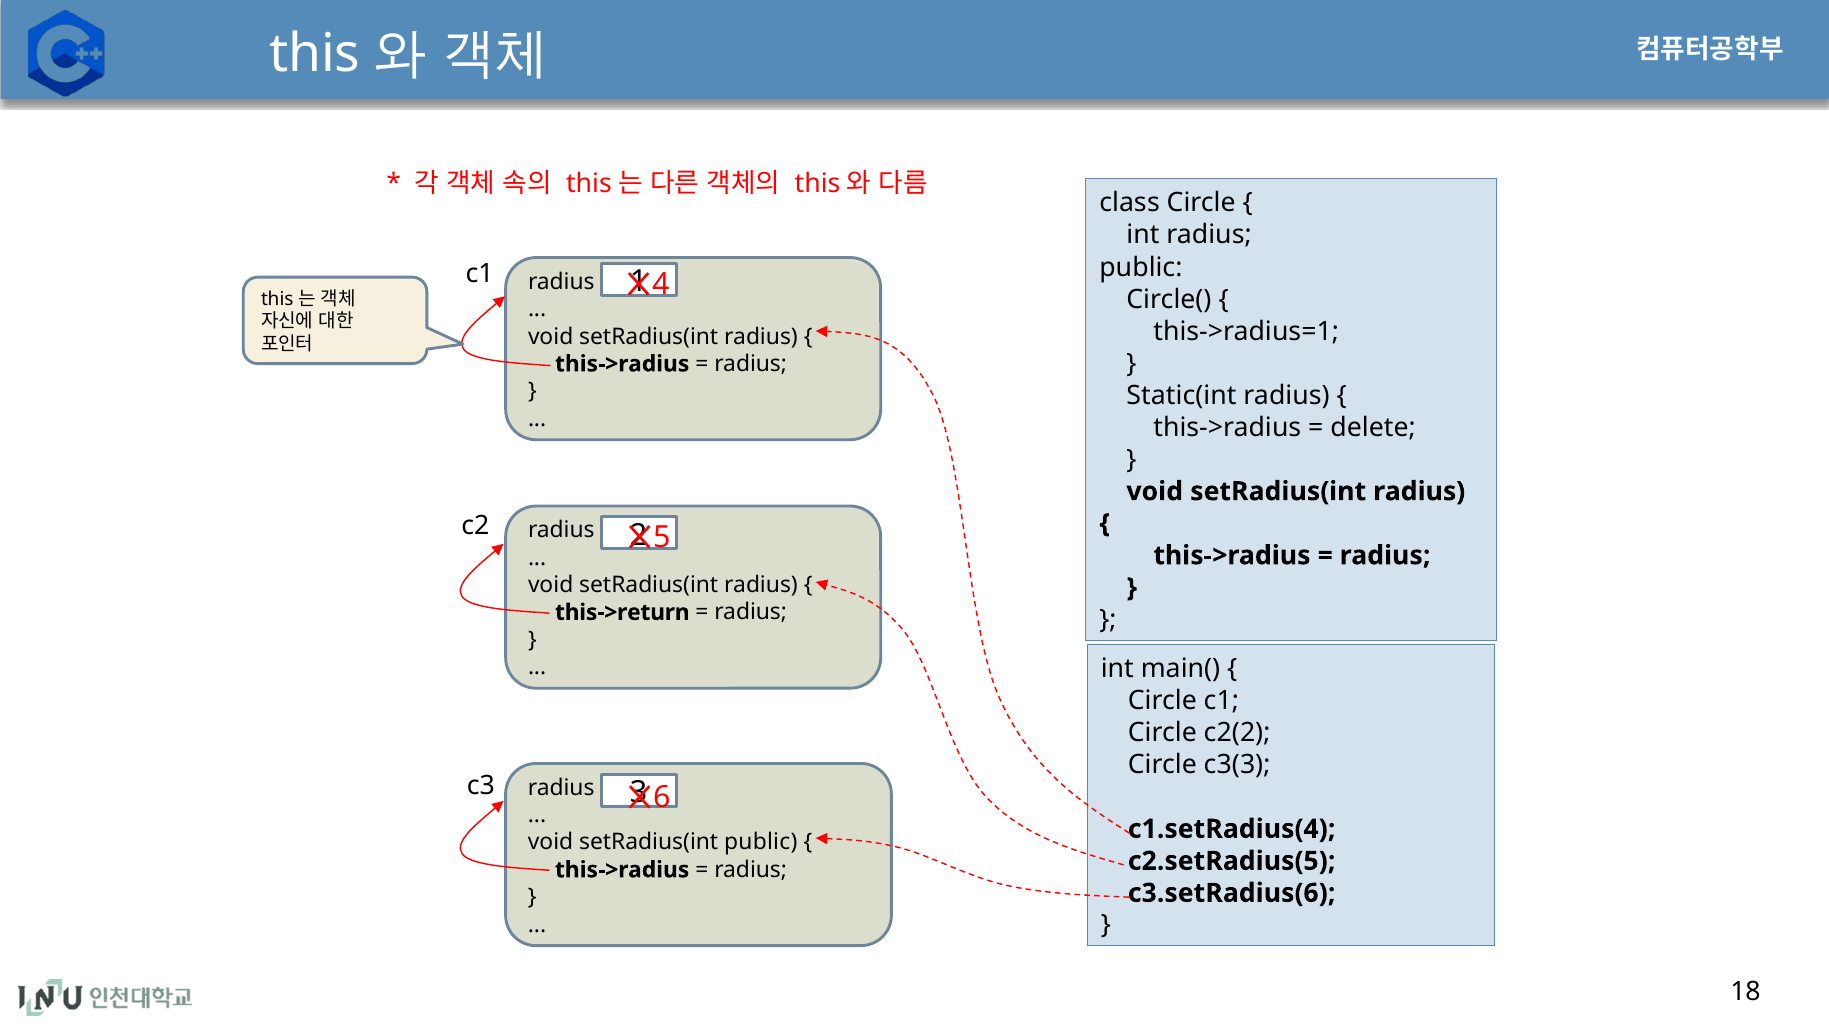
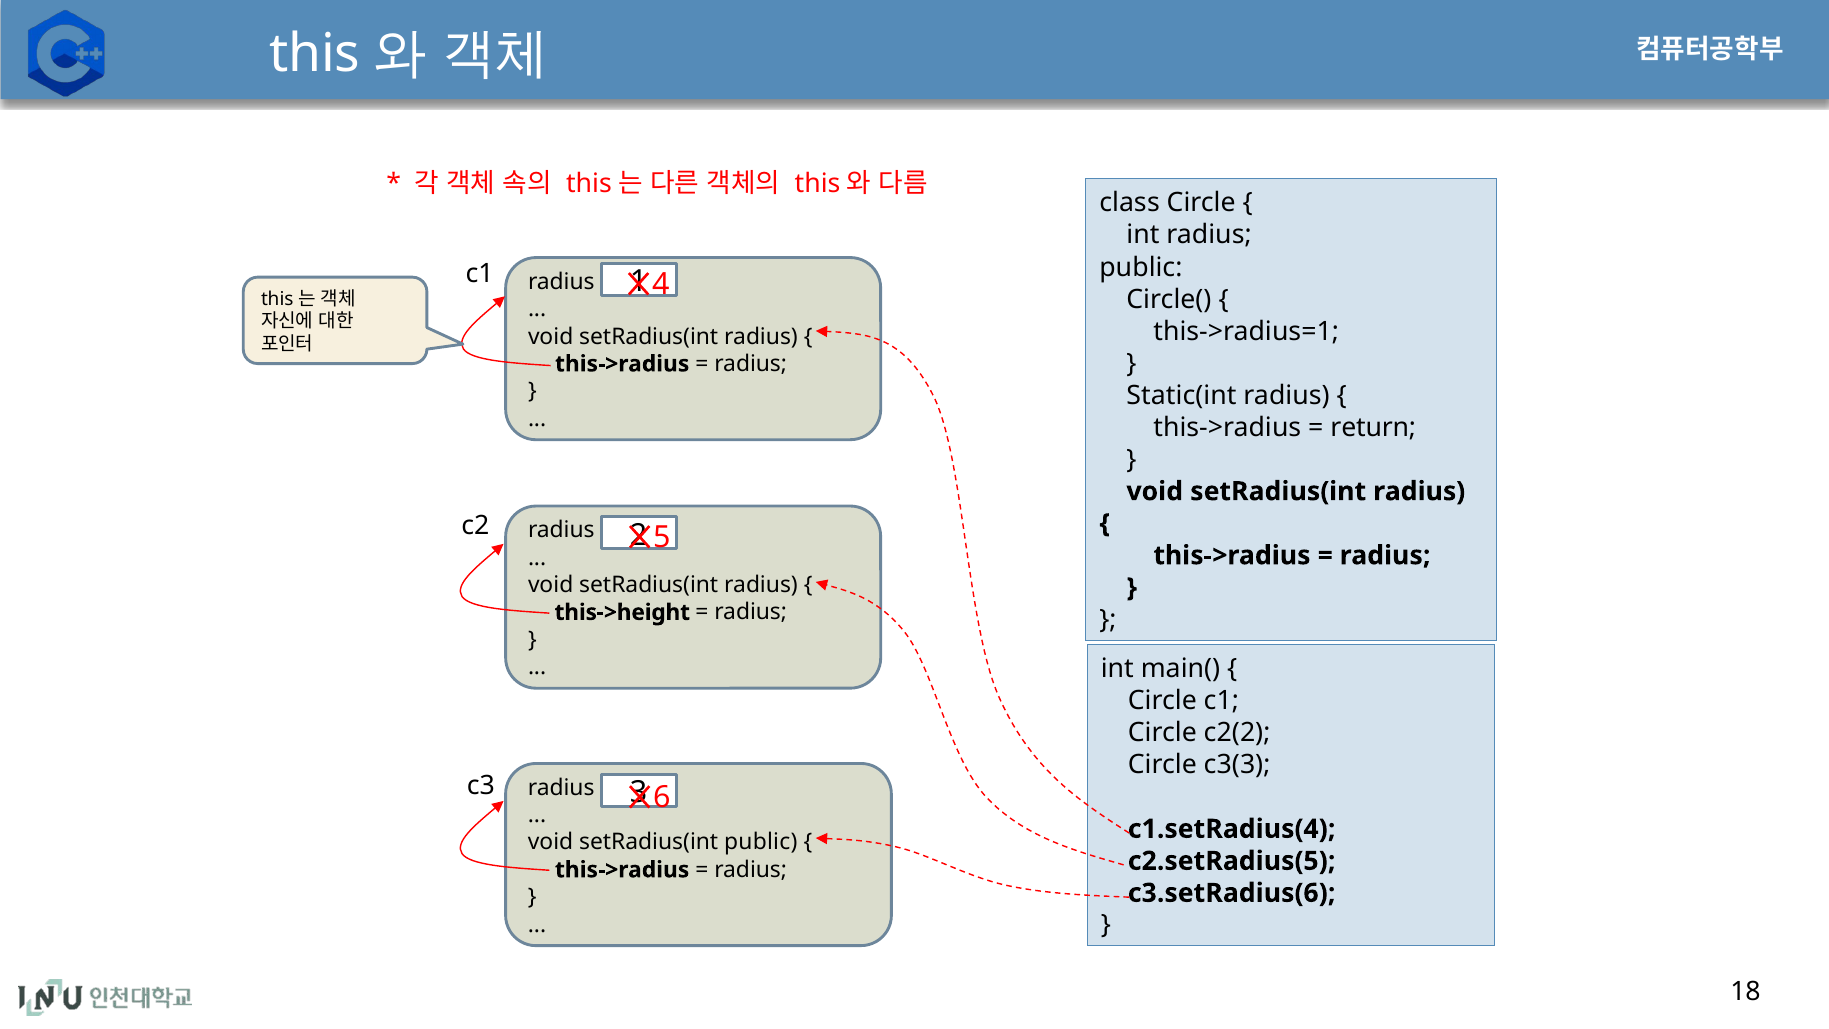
delete: delete -> return (1373, 427)
this->return: this->return -> this->height (622, 612)
